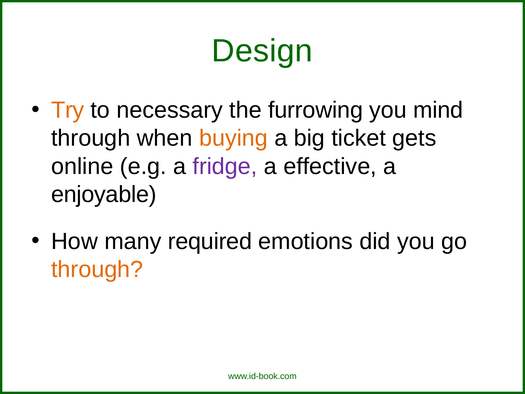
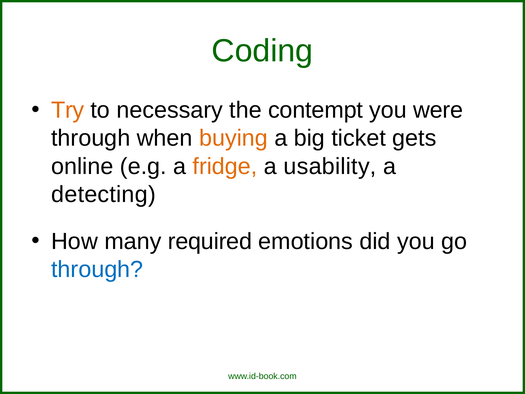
Design: Design -> Coding (262, 51)
furrowing: furrowing -> contempt (316, 110)
mind: mind -> were (438, 110)
fridge colour: purple -> orange (225, 166)
effective: effective -> usability (330, 166)
enjoyable: enjoyable -> detecting (104, 194)
through colour: orange -> blue (97, 269)
